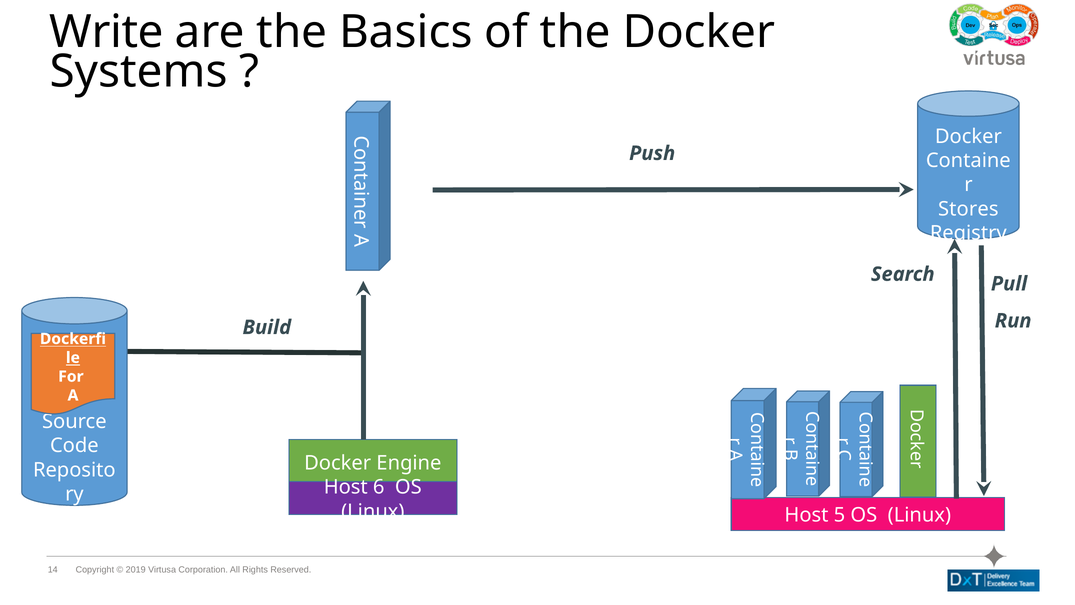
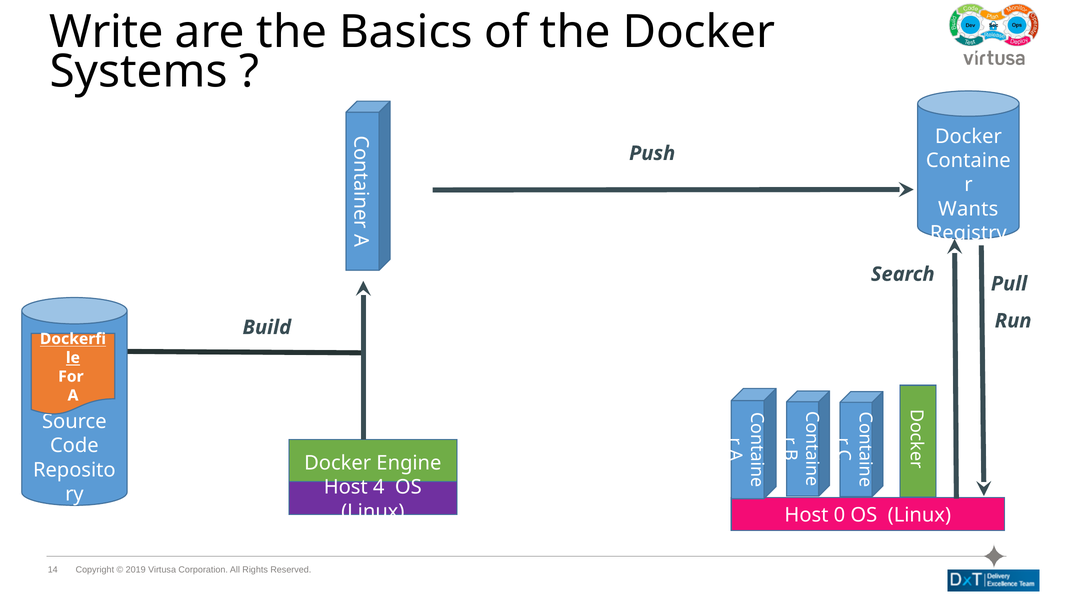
Stores: Stores -> Wants (968, 209)
6: 6 -> 4 (379, 487)
5: 5 -> 0 (839, 515)
